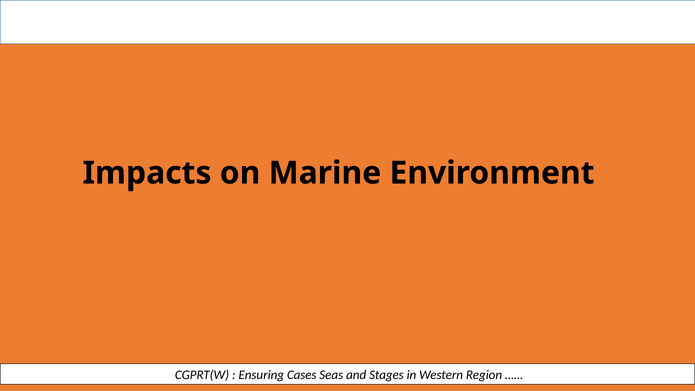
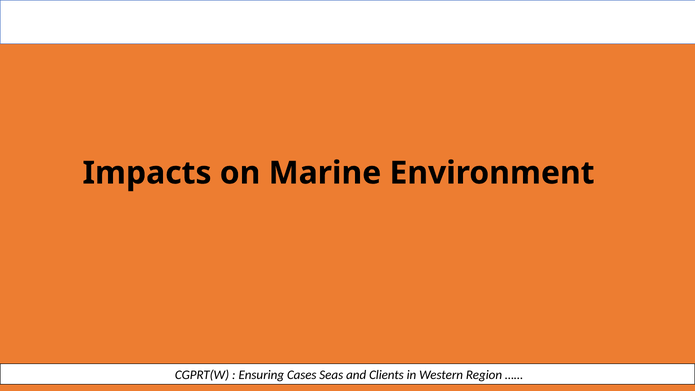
Stages: Stages -> Clients (386, 375)
